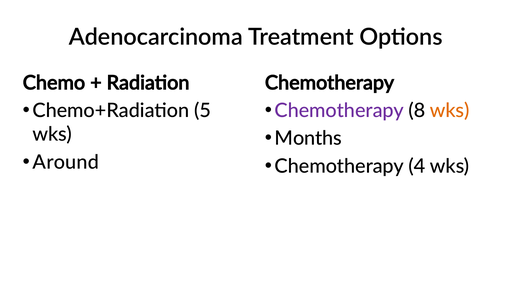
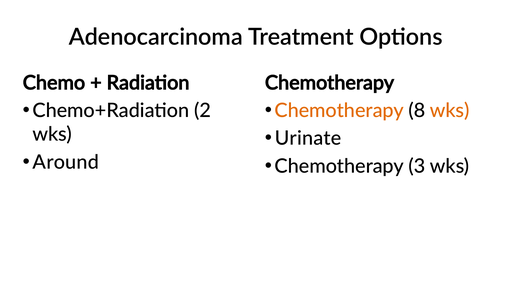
5: 5 -> 2 (203, 111)
Chemotherapy colour: purple -> orange (339, 111)
Months: Months -> Urinate (308, 139)
4: 4 -> 3 (417, 166)
